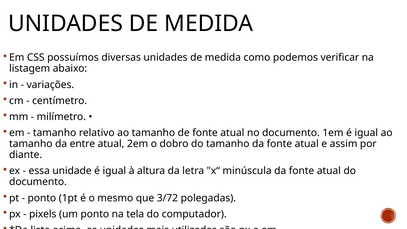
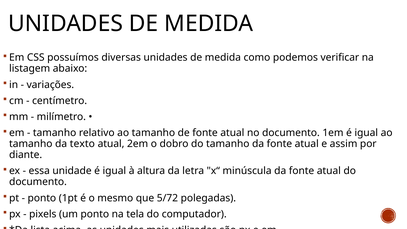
entre: entre -> texto (82, 144)
3/72: 3/72 -> 5/72 (167, 198)
